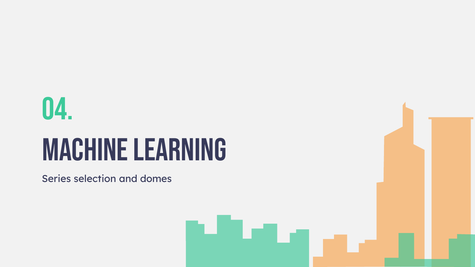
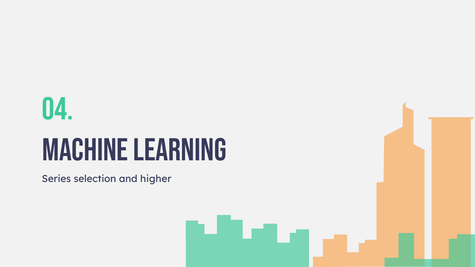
domes: domes -> higher (156, 179)
